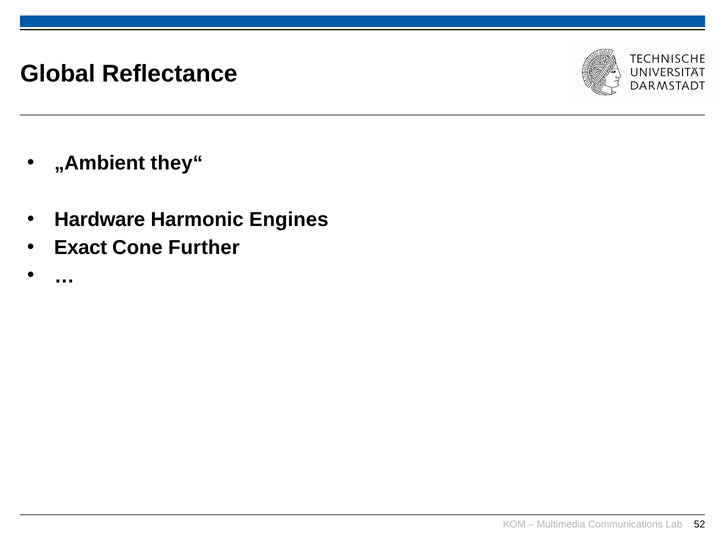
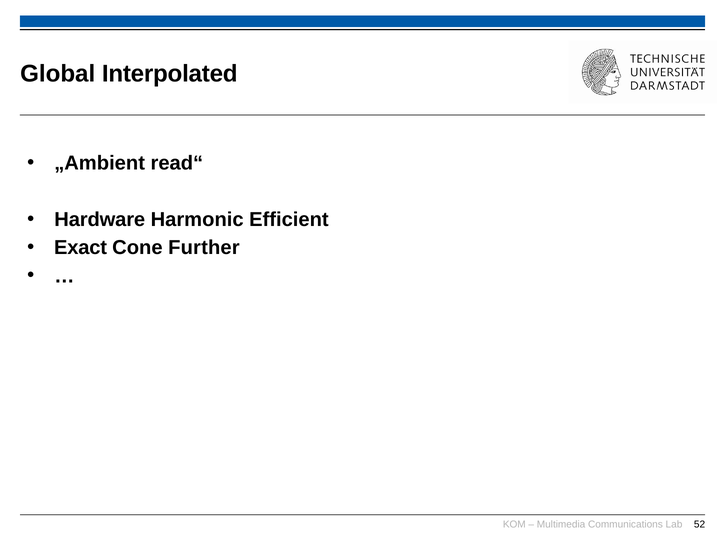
Reflectance: Reflectance -> Interpolated (170, 74)
they“: they“ -> read“ (177, 163)
Engines: Engines -> Efficient (289, 219)
